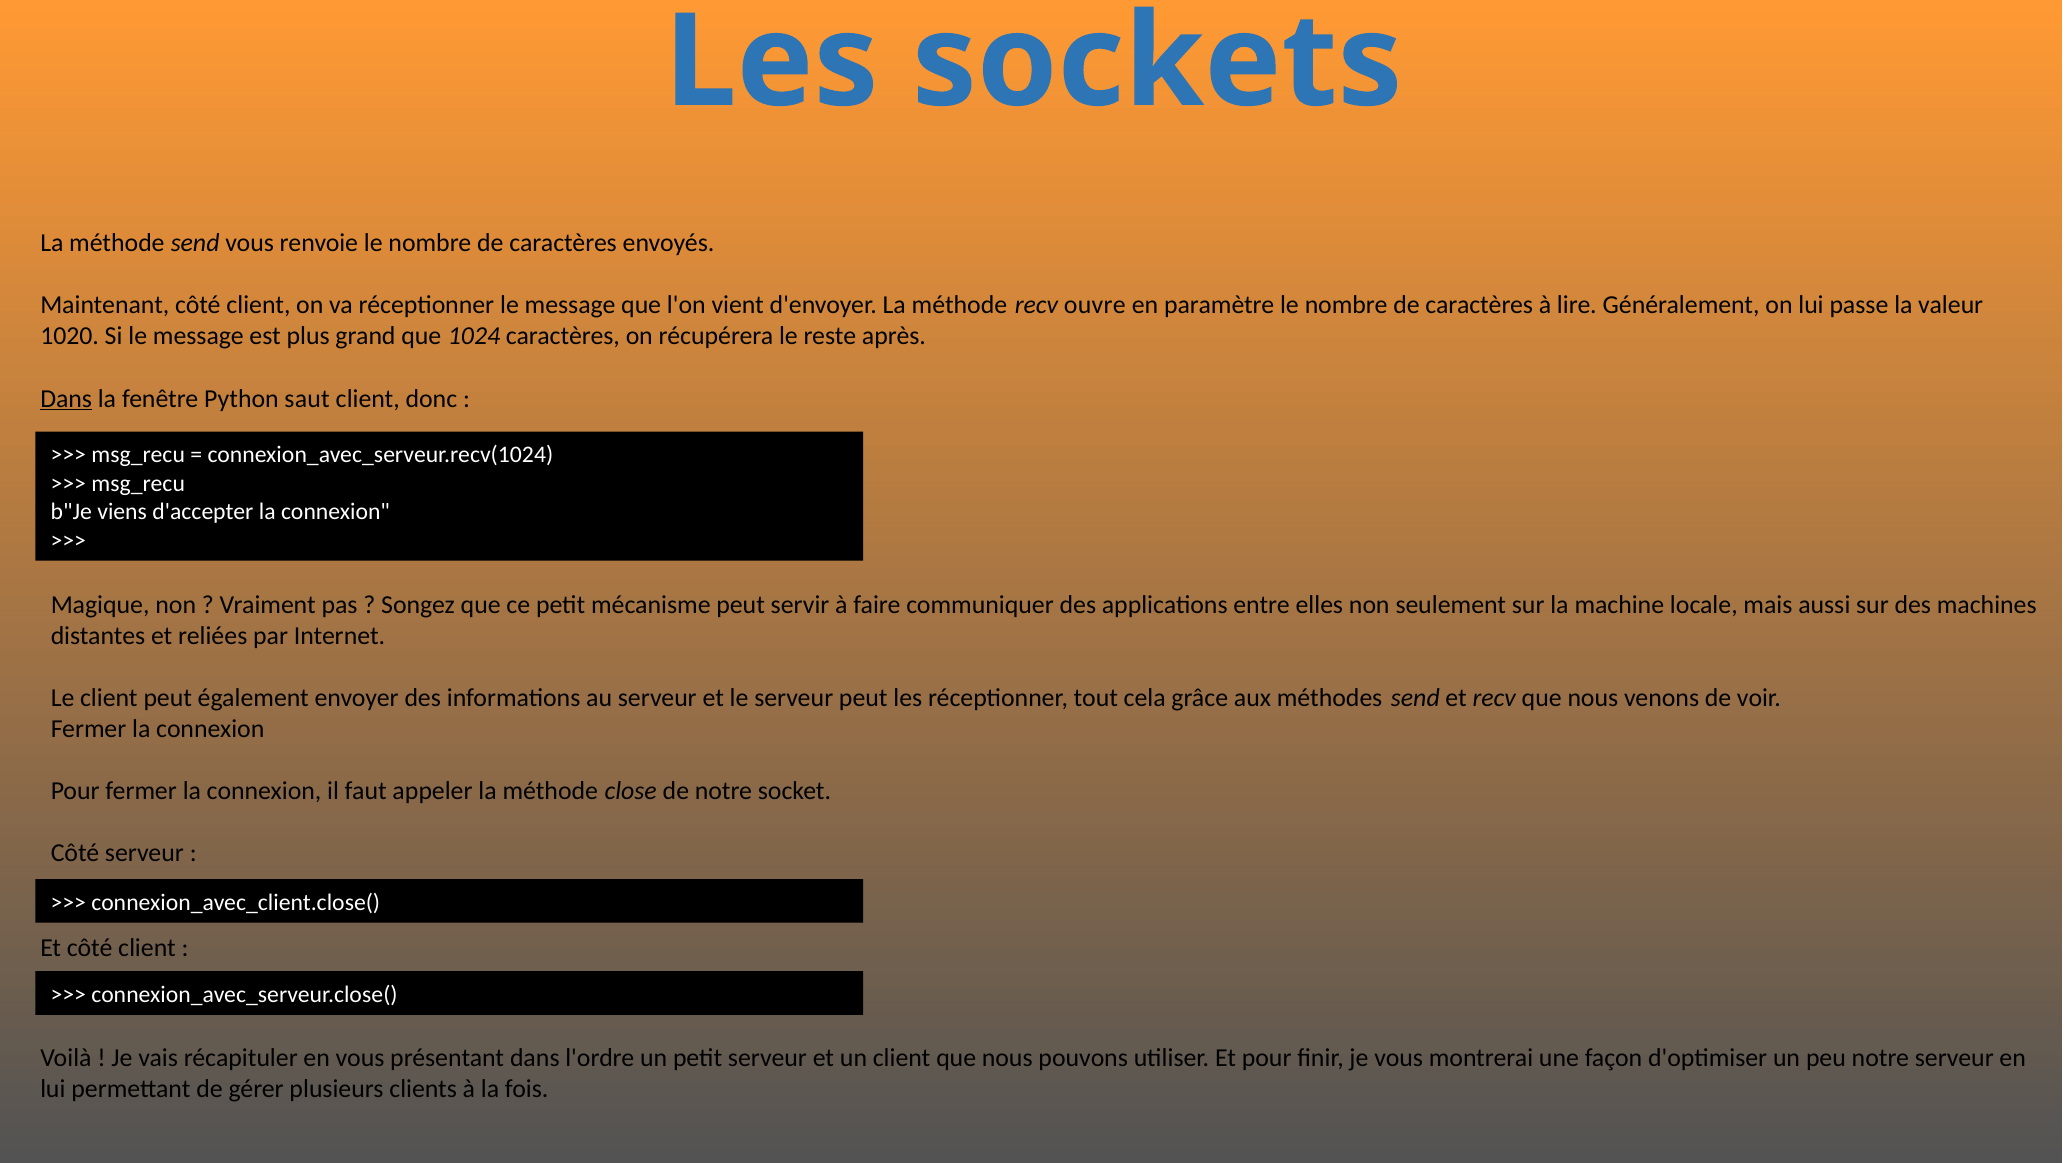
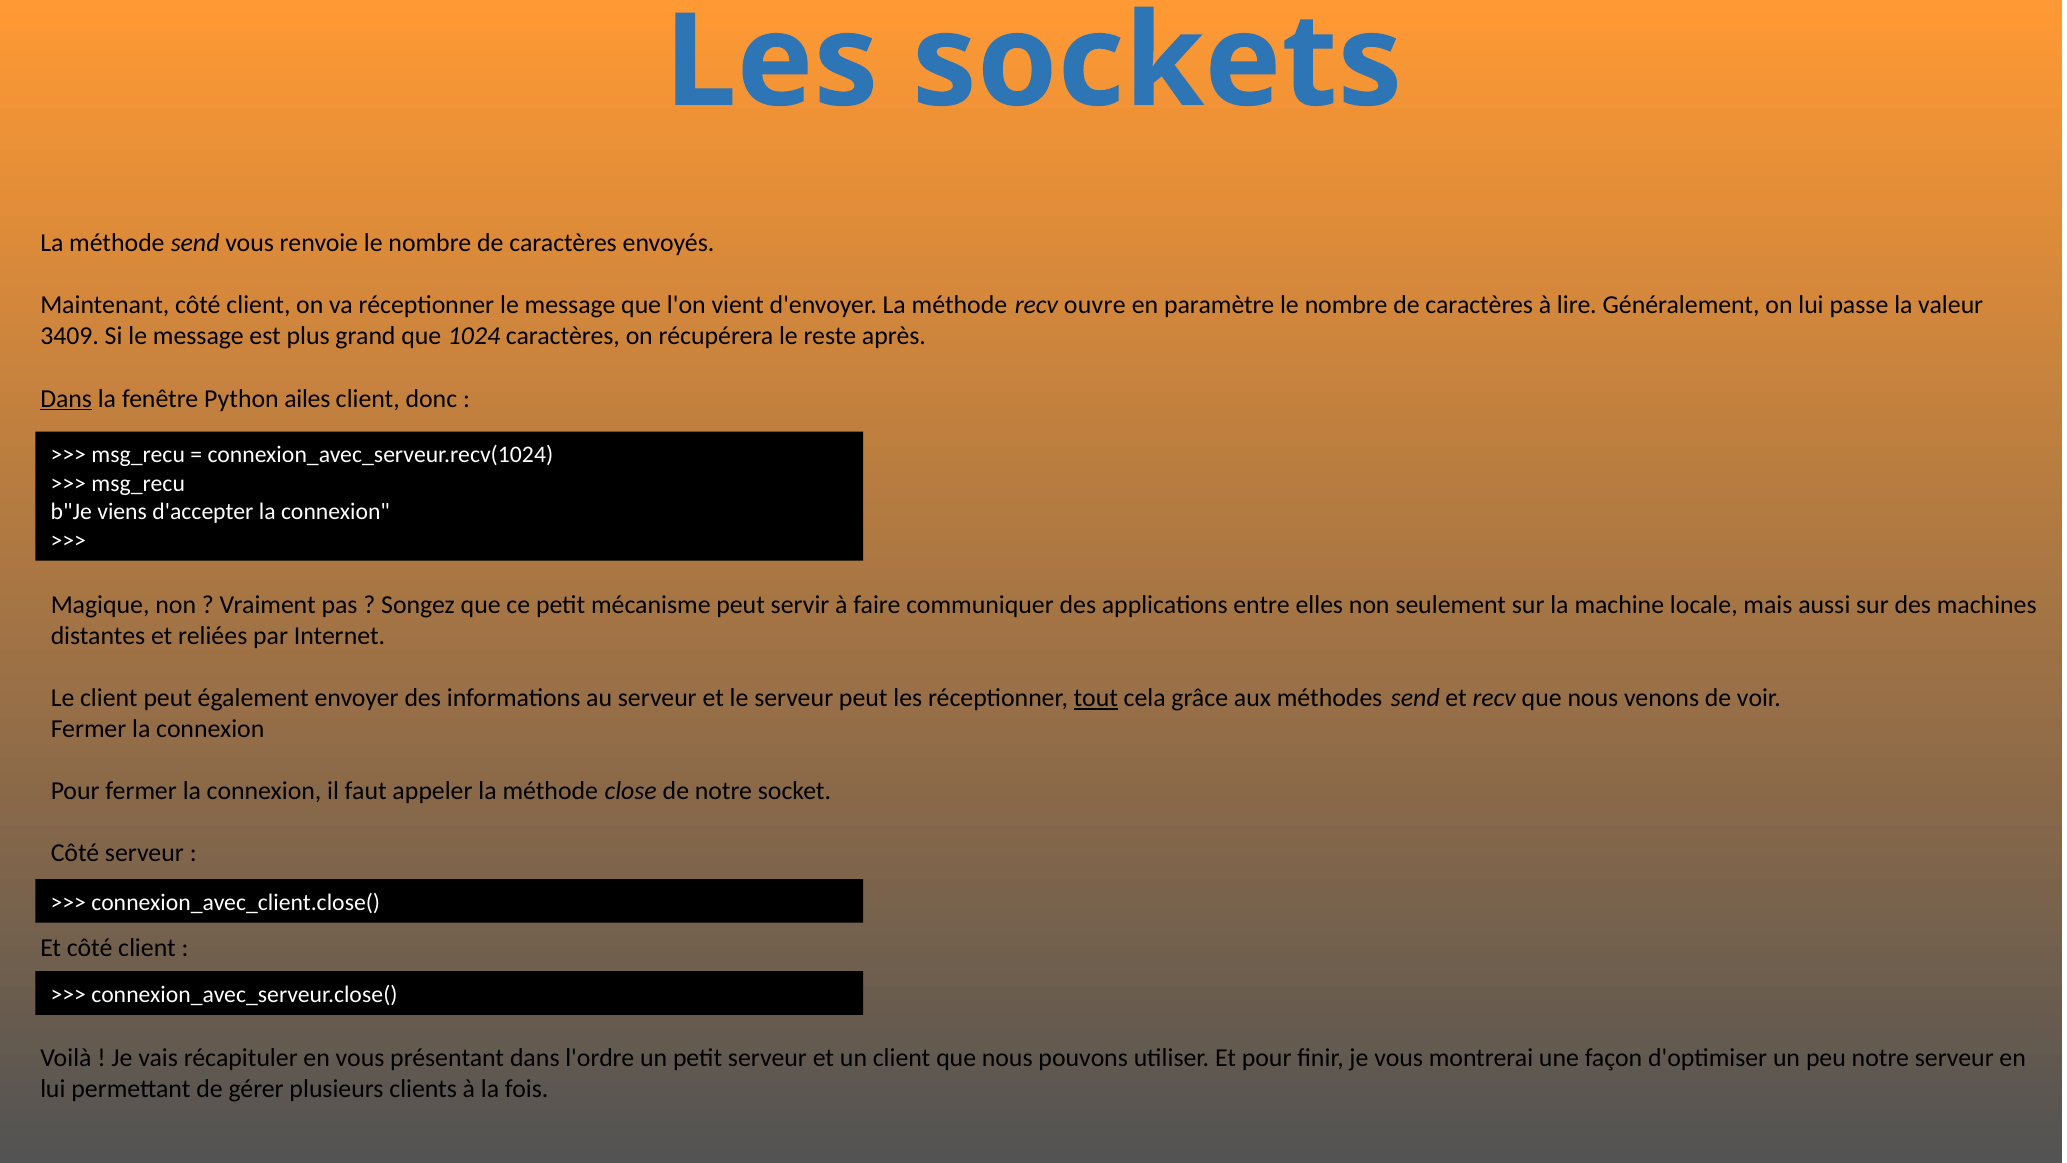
1020: 1020 -> 3409 (70, 336)
saut: saut -> ailes (307, 398)
tout underline: none -> present (1096, 698)
